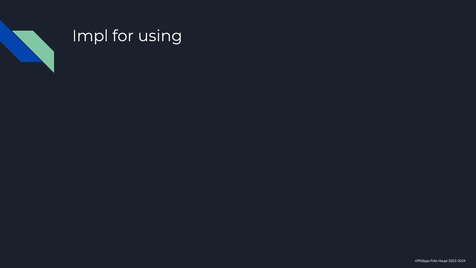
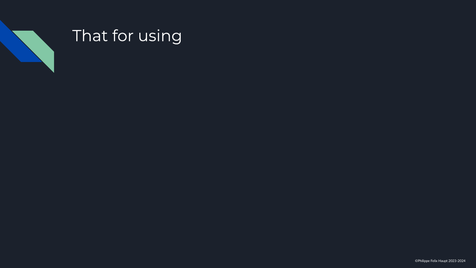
Impl: Impl -> That (90, 36)
